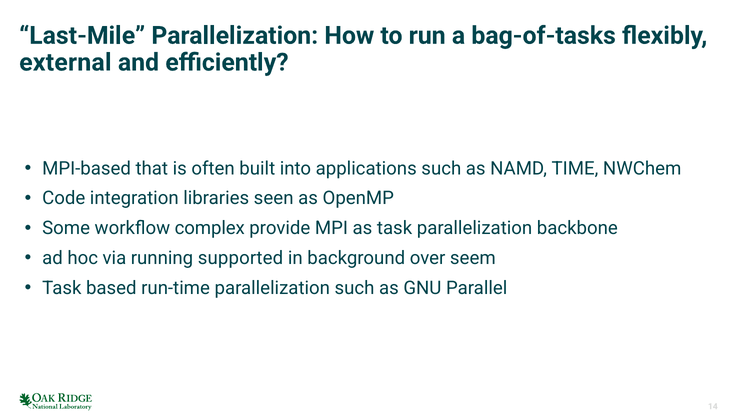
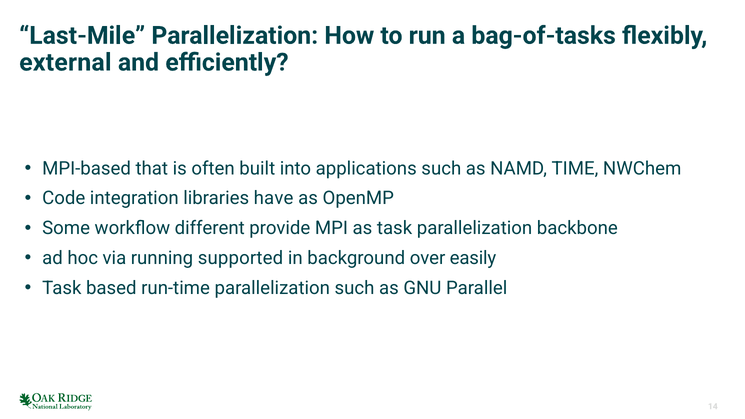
seen: seen -> have (274, 198)
complex: complex -> different (210, 228)
seem: seem -> easily (473, 258)
